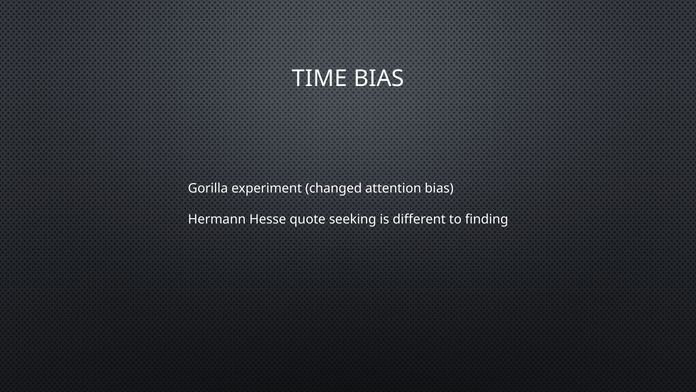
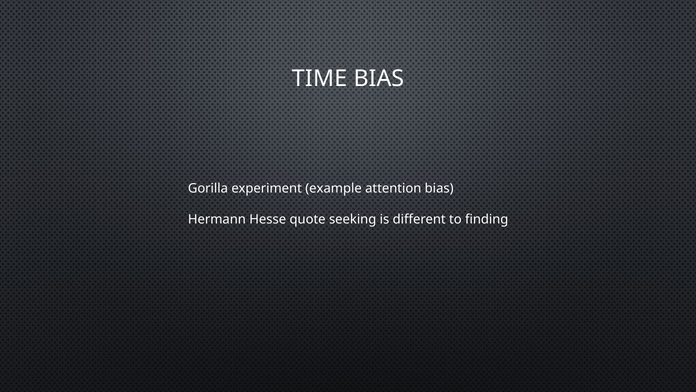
changed: changed -> example (334, 188)
